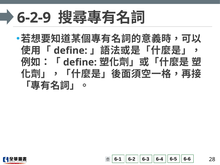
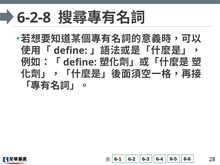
6-2-9: 6-2-9 -> 6-2-8 (34, 18)
